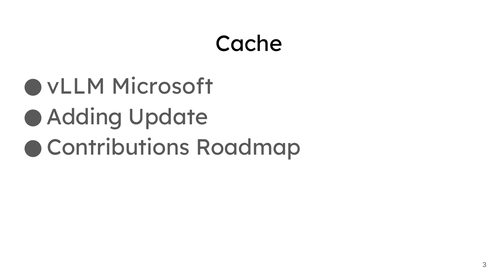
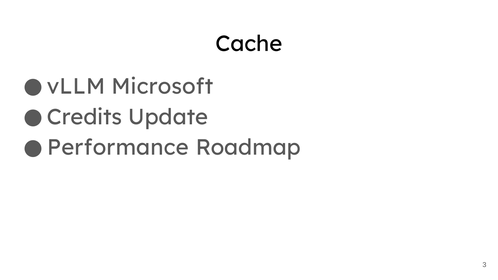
Adding: Adding -> Credits (85, 117)
Contributions: Contributions -> Performance (118, 148)
